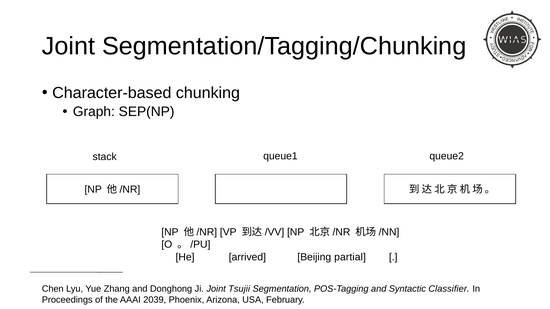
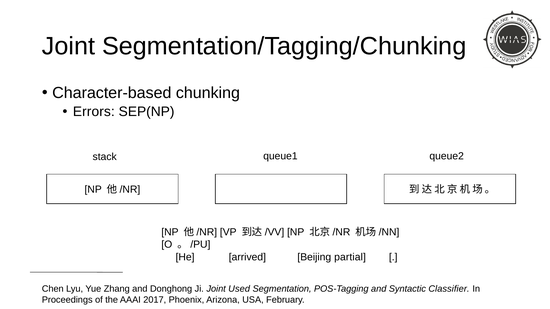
Graph: Graph -> Errors (94, 112)
Tsujii: Tsujii -> Used (239, 289)
2039: 2039 -> 2017 (155, 300)
